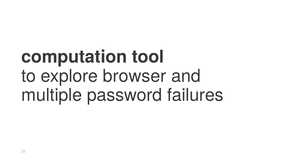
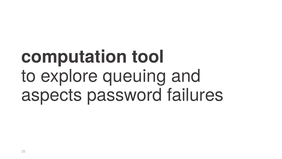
browser: browser -> queuing (135, 76)
multiple: multiple -> aspects (52, 95)
